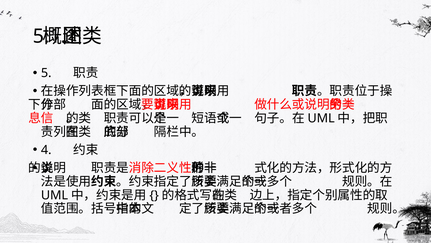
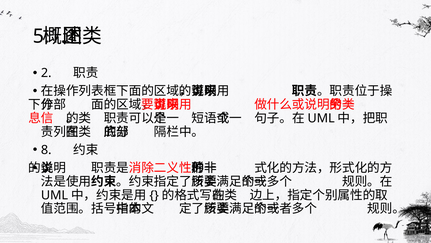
5: 5 -> 2 (46, 73)
4: 4 -> 8 (46, 150)
